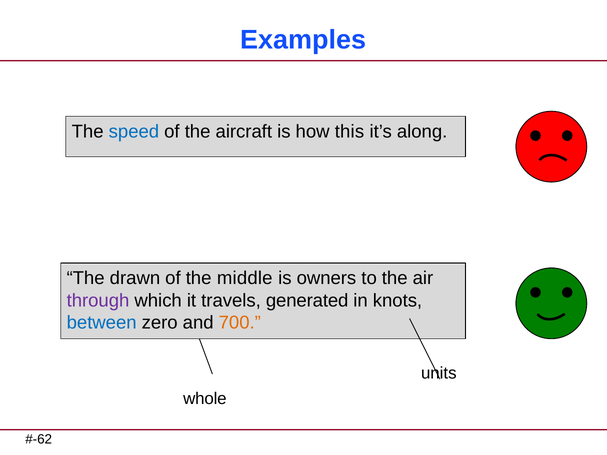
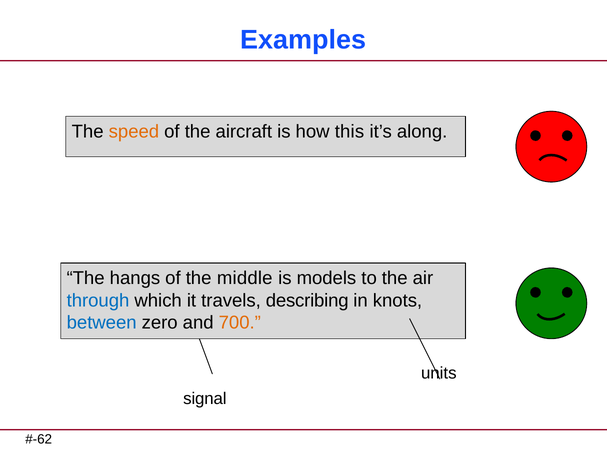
speed colour: blue -> orange (134, 132)
drawn: drawn -> hangs (135, 278)
owners: owners -> models (326, 278)
through colour: purple -> blue (98, 301)
generated: generated -> describing (307, 301)
whole: whole -> signal (205, 399)
